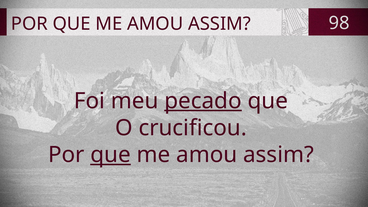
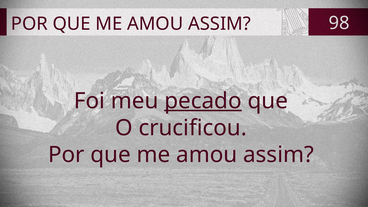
que underline: present -> none (111, 155)
